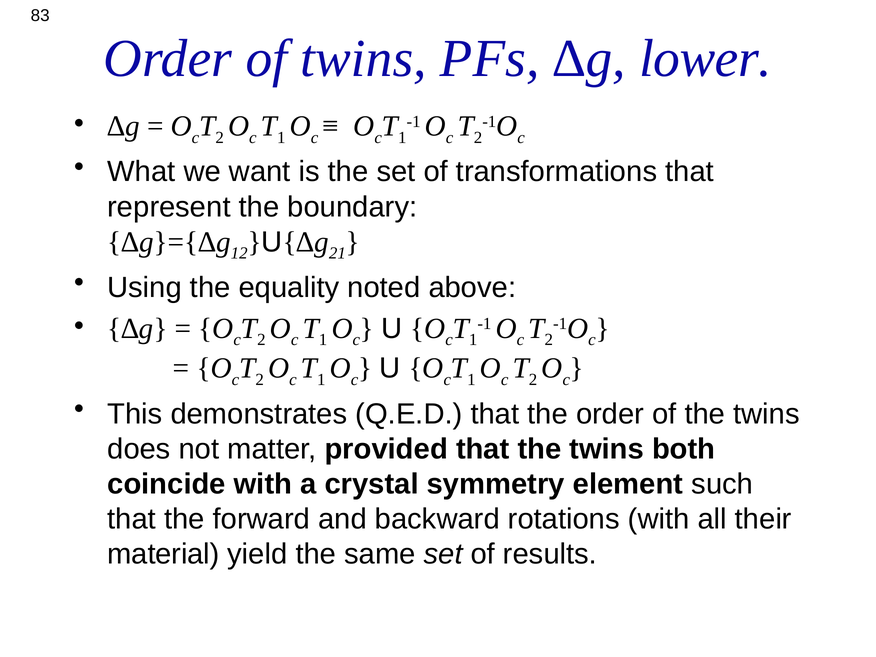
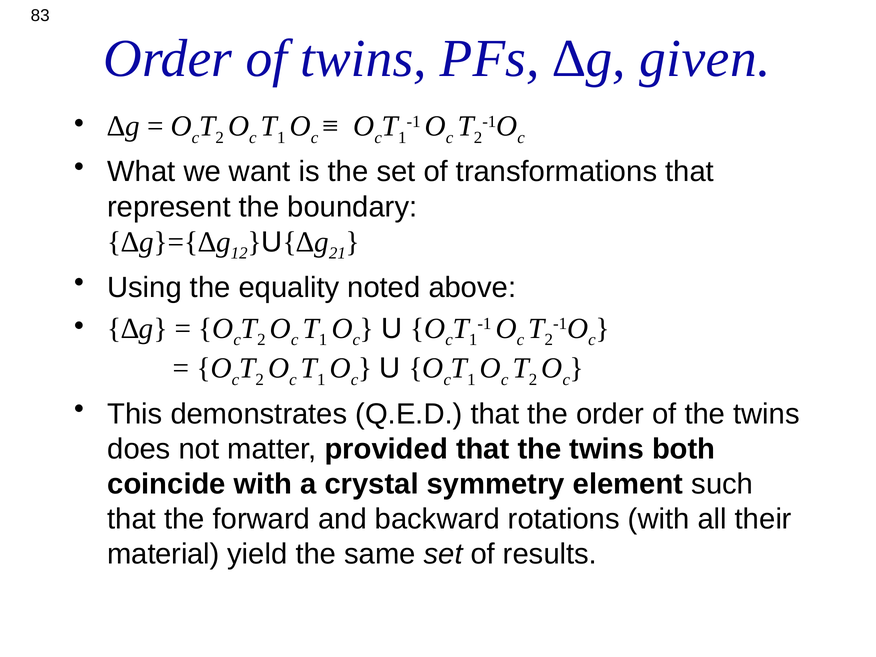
lower: lower -> given (705, 58)
